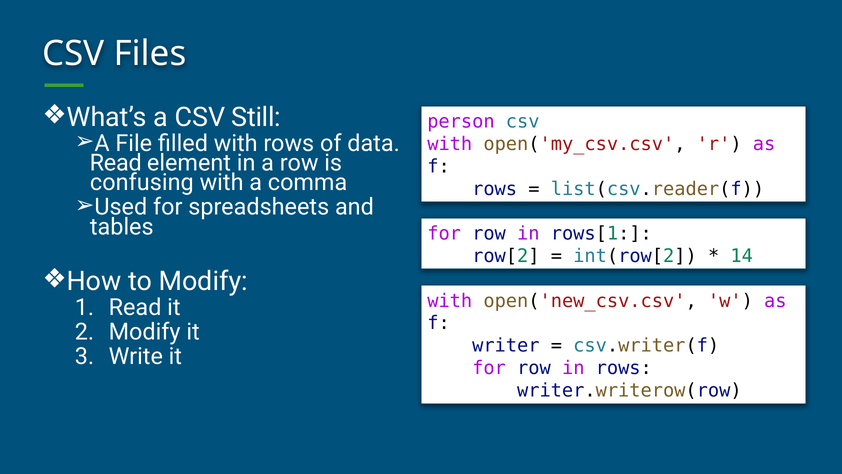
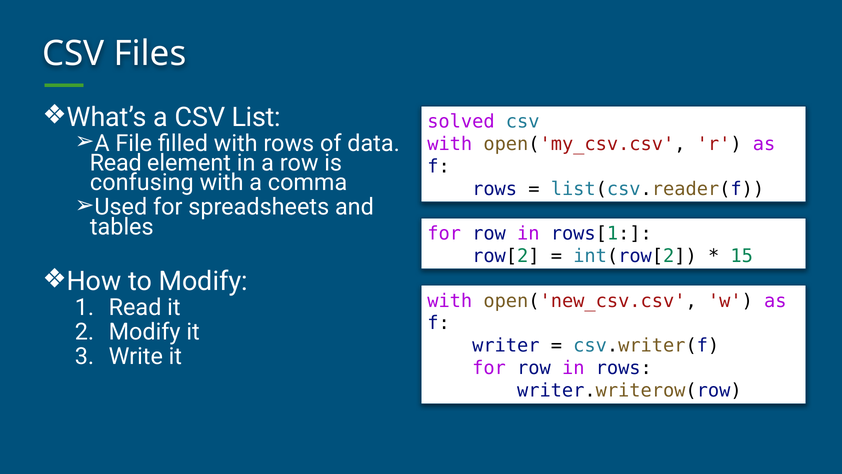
Still: Still -> List (256, 117)
person: person -> solved (461, 122)
14: 14 -> 15 (742, 256)
